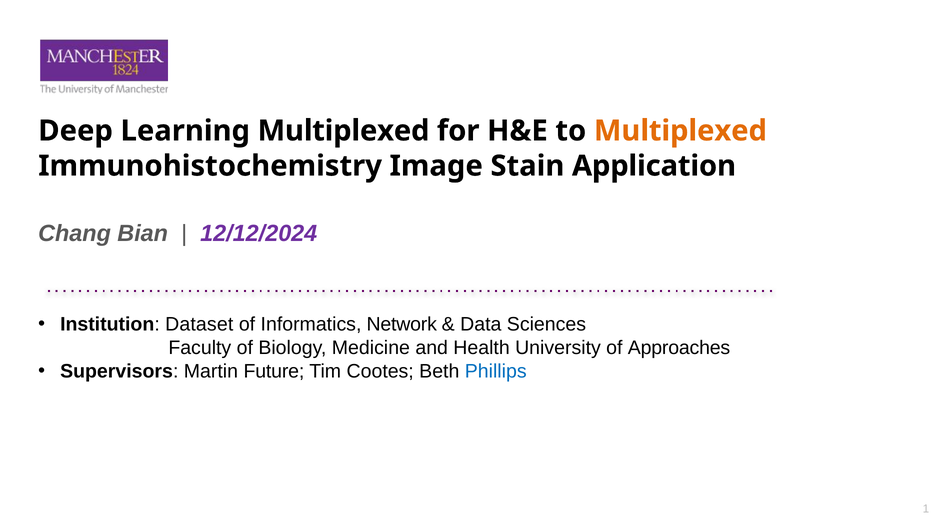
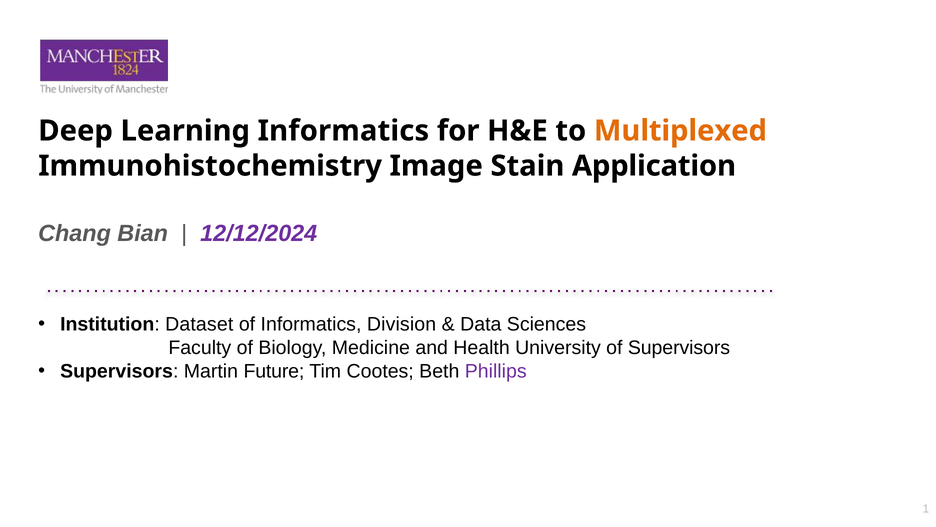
Learning Multiplexed: Multiplexed -> Informatics (343, 131)
Network: Network -> Division (402, 324)
of Approaches: Approaches -> Supervisors (679, 347)
Phillips colour: blue -> purple (496, 371)
